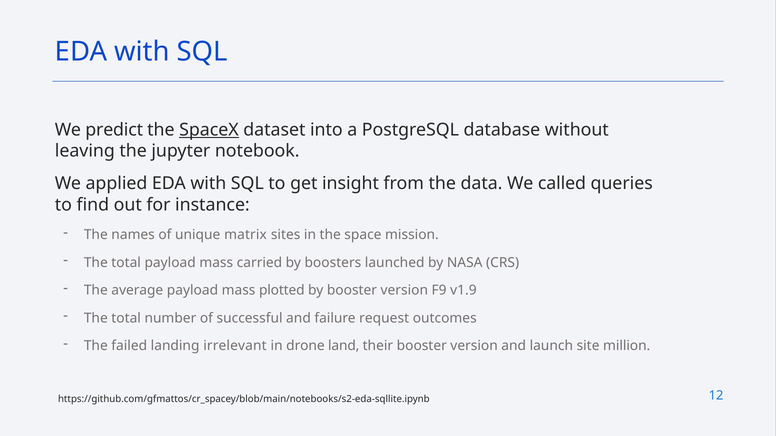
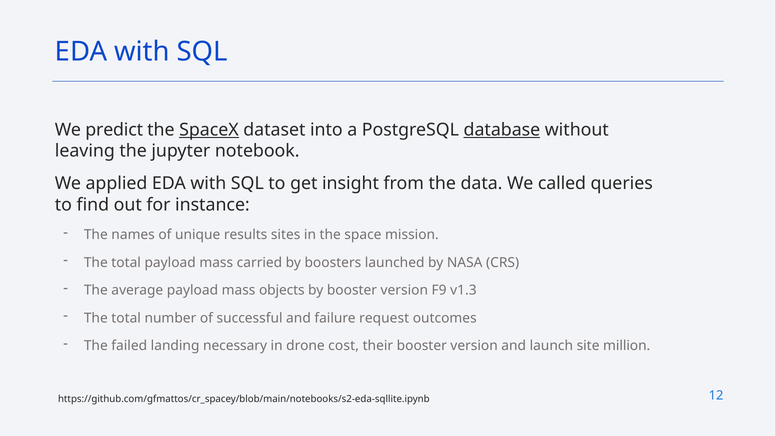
database underline: none -> present (502, 130)
matrix: matrix -> results (246, 235)
plotted: plotted -> objects (282, 291)
v1.9: v1.9 -> v1.3 (463, 291)
irrelevant: irrelevant -> necessary (235, 346)
land: land -> cost (344, 346)
